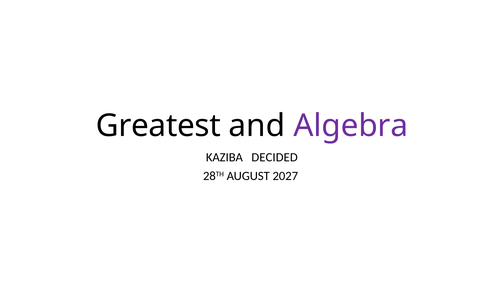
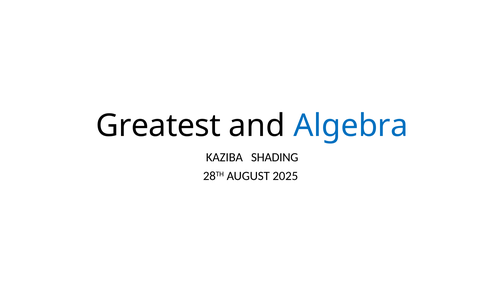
Algebra colour: purple -> blue (351, 126)
DECIDED: DECIDED -> SHADING (275, 158)
2027: 2027 -> 2025 (285, 176)
